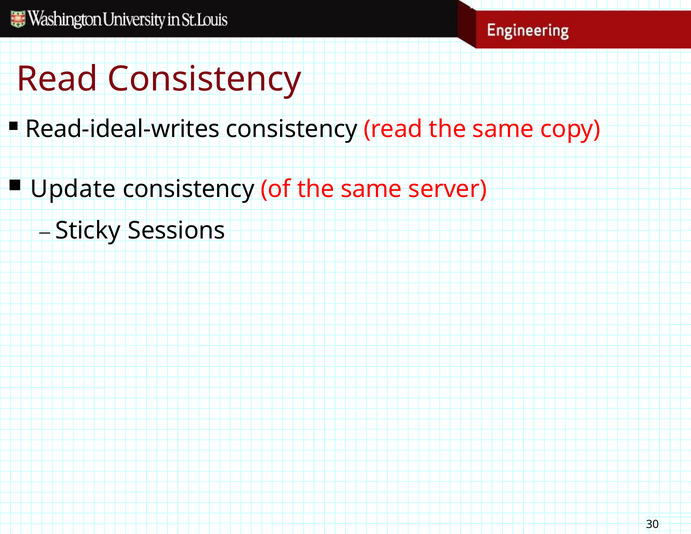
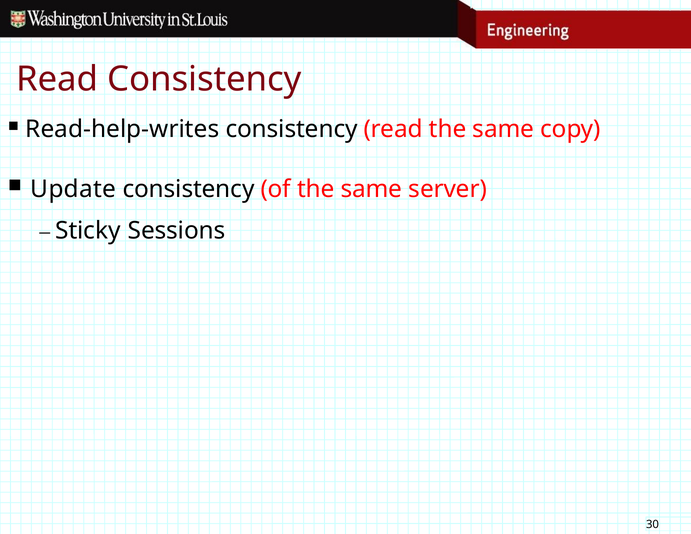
Read-ideal-writes: Read-ideal-writes -> Read-help-writes (122, 129)
